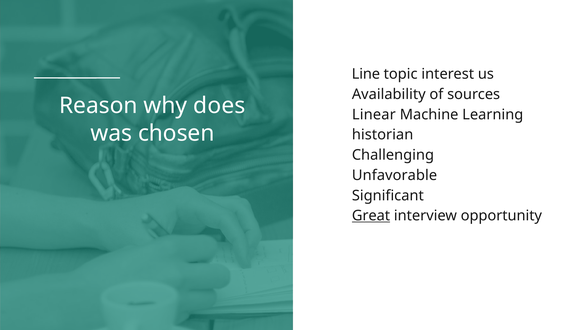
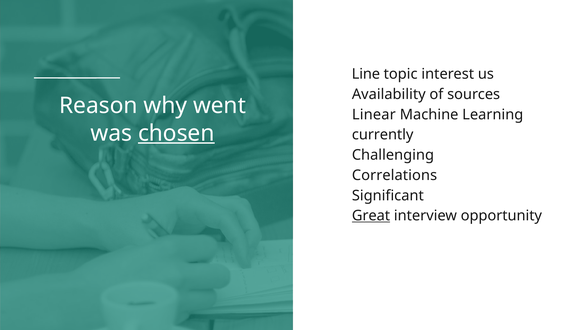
does: does -> went (219, 106)
chosen underline: none -> present (176, 133)
historian: historian -> currently (383, 135)
Unfavorable: Unfavorable -> Correlations (394, 175)
